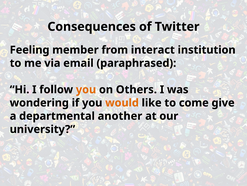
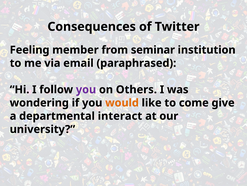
interact: interact -> seminar (153, 50)
you colour: orange -> purple (86, 89)
another: another -> interact (120, 116)
